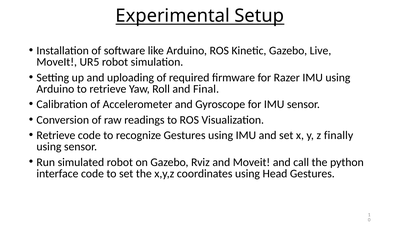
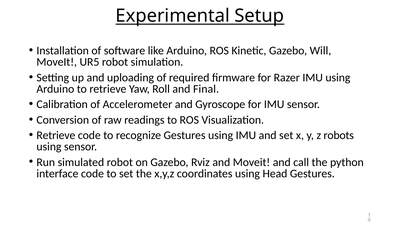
Live: Live -> Will (320, 51)
finally: finally -> robots (339, 135)
